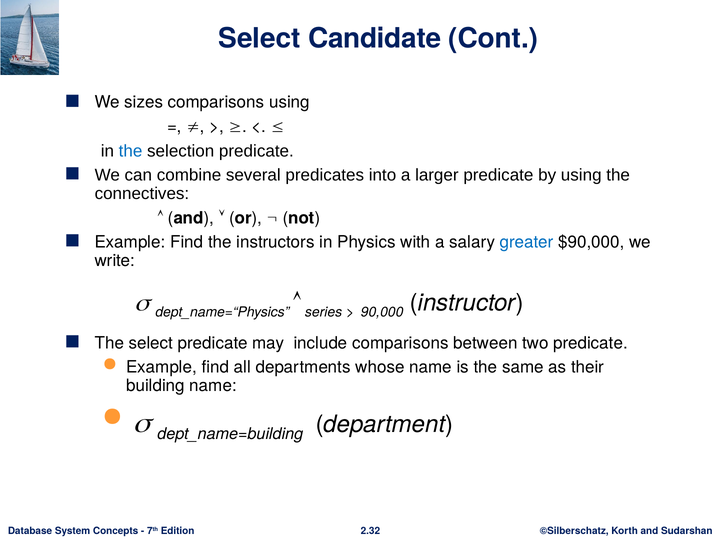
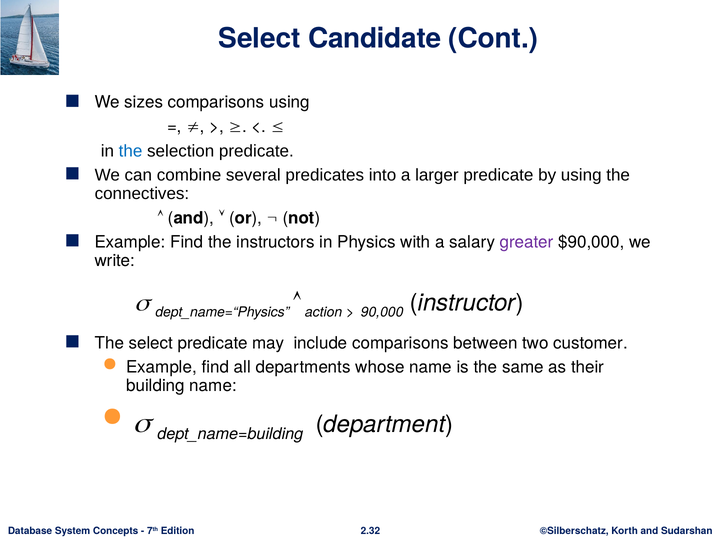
greater colour: blue -> purple (527, 242)
series: series -> action (324, 312)
two predicate: predicate -> customer (591, 343)
